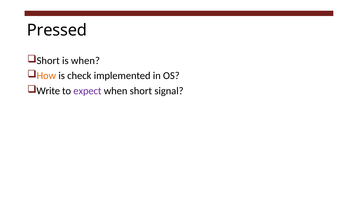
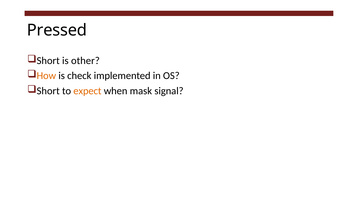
is when: when -> other (85, 61)
Write: Write -> Short (48, 91)
expect colour: purple -> orange (87, 91)
when short: short -> mask (141, 91)
